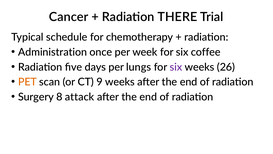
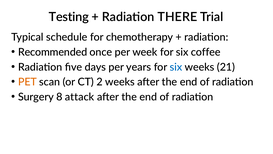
Cancer: Cancer -> Testing (69, 17)
Administration: Administration -> Recommended (53, 52)
lungs: lungs -> years (139, 67)
six colour: purple -> blue (176, 67)
26: 26 -> 21 (226, 67)
9: 9 -> 2 (100, 82)
